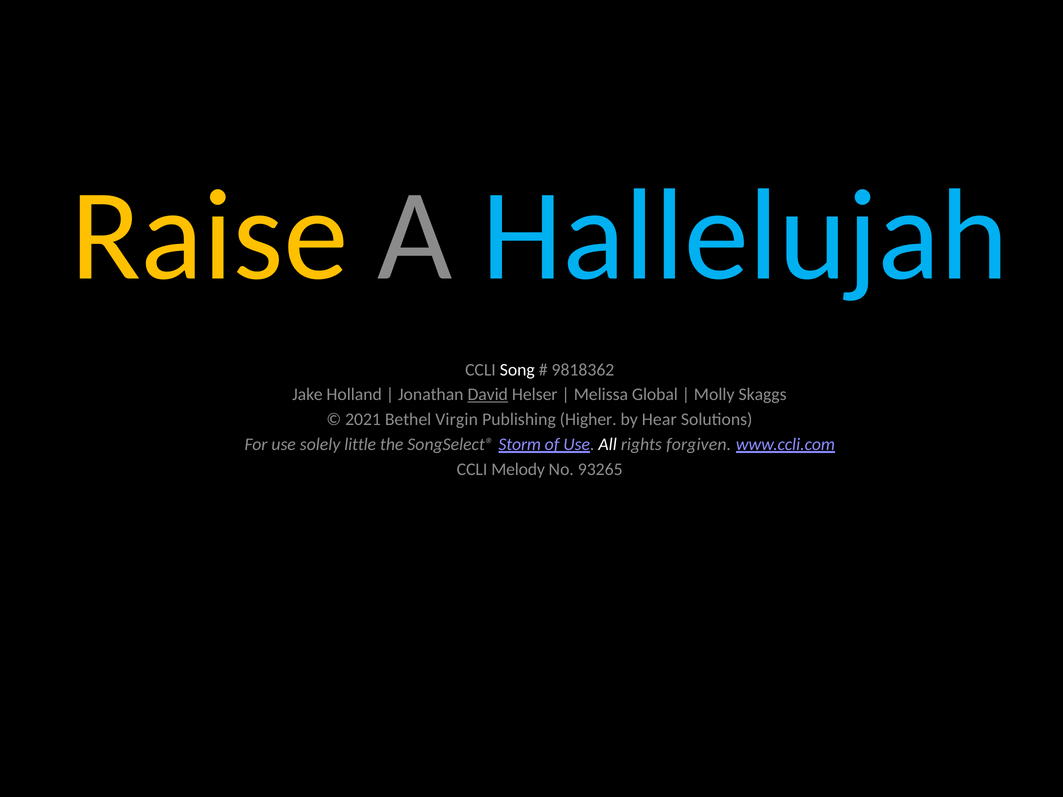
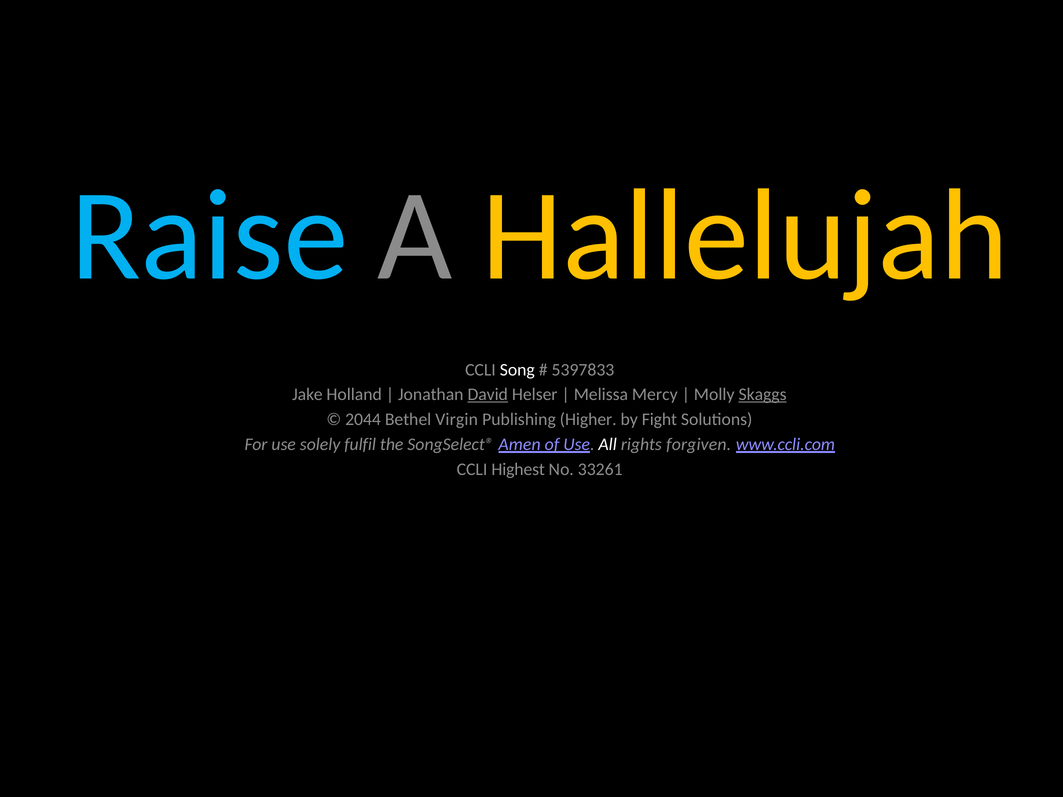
Raise colour: yellow -> light blue (209, 236)
Hallelujah colour: light blue -> yellow (745, 236)
9818362: 9818362 -> 5397833 (583, 370)
Global: Global -> Mercy (655, 395)
Skaggs underline: none -> present (763, 395)
2021: 2021 -> 2044 (363, 419)
Hear: Hear -> Fight (659, 419)
little: little -> fulfil (360, 444)
Storm: Storm -> Amen (520, 444)
Melody: Melody -> Highest (518, 469)
93265: 93265 -> 33261 (600, 469)
